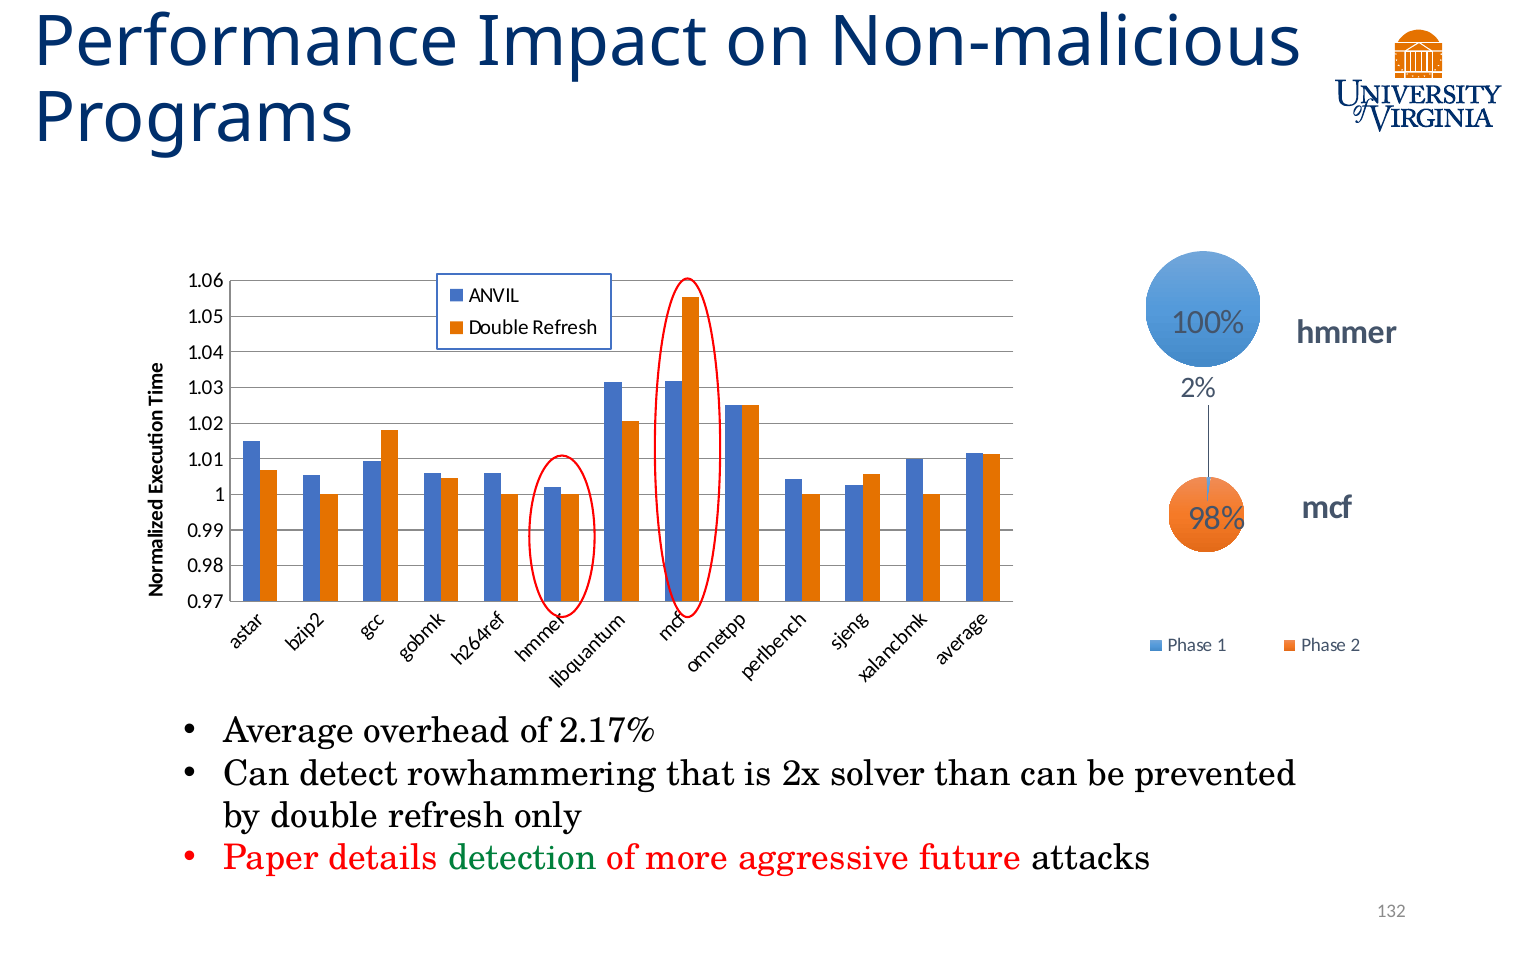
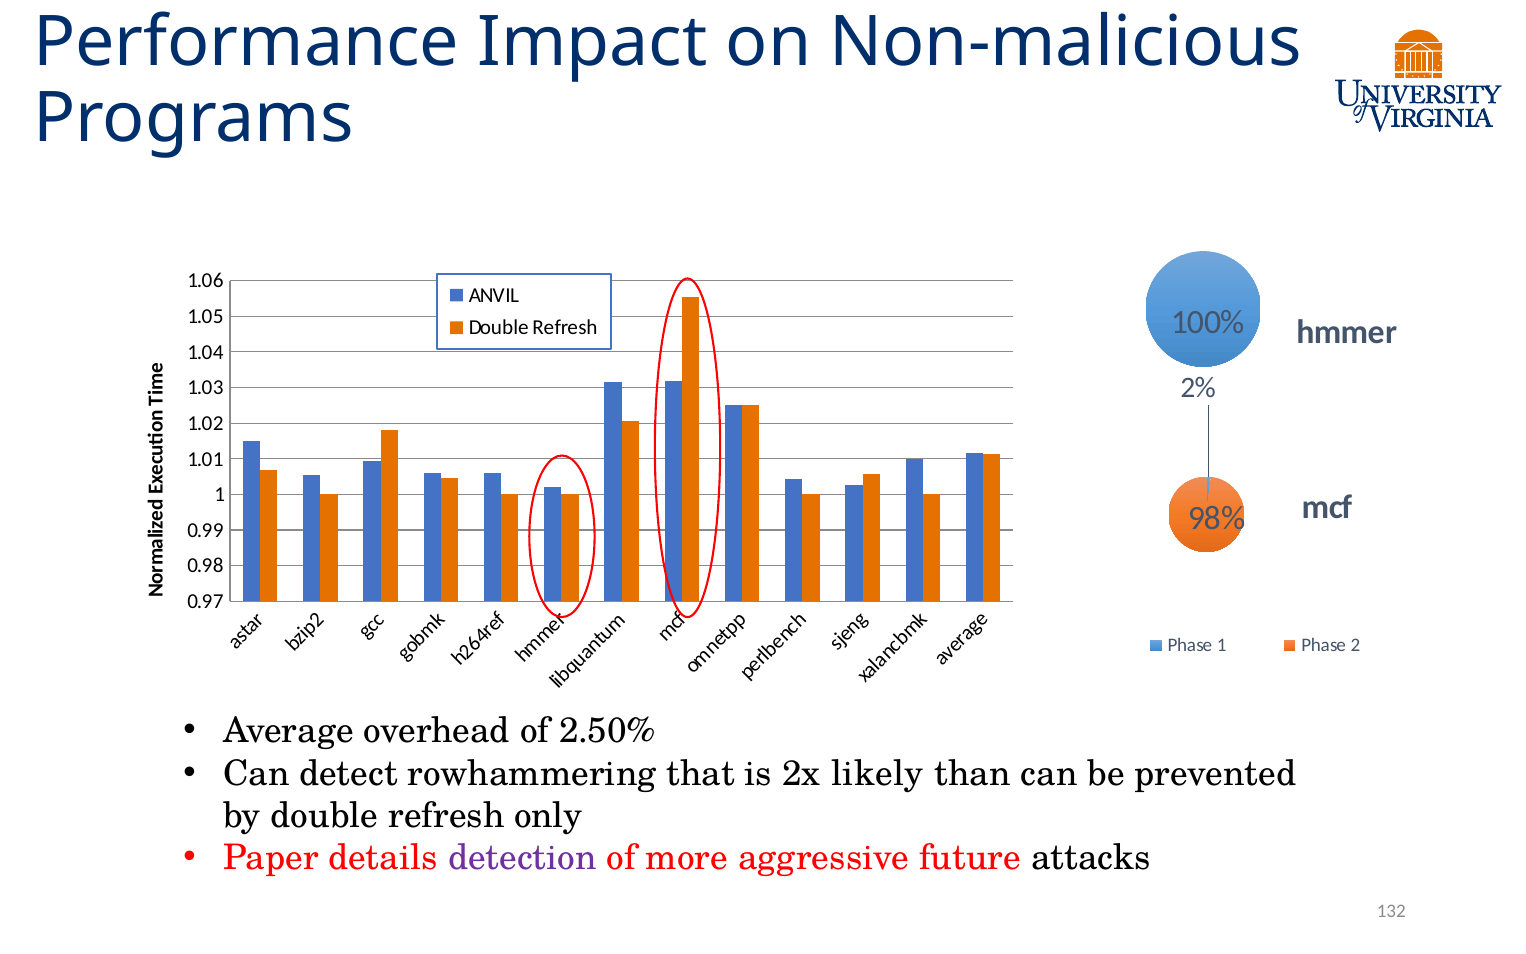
2.17%: 2.17% -> 2.50% (607, 731)
solver: solver -> likely (878, 773)
detection colour: green -> purple (522, 858)
